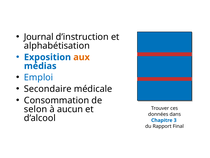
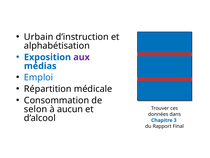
Journal: Journal -> Urbain (39, 37)
aux colour: orange -> purple (82, 57)
Secondaire: Secondaire -> Répartition (48, 89)
